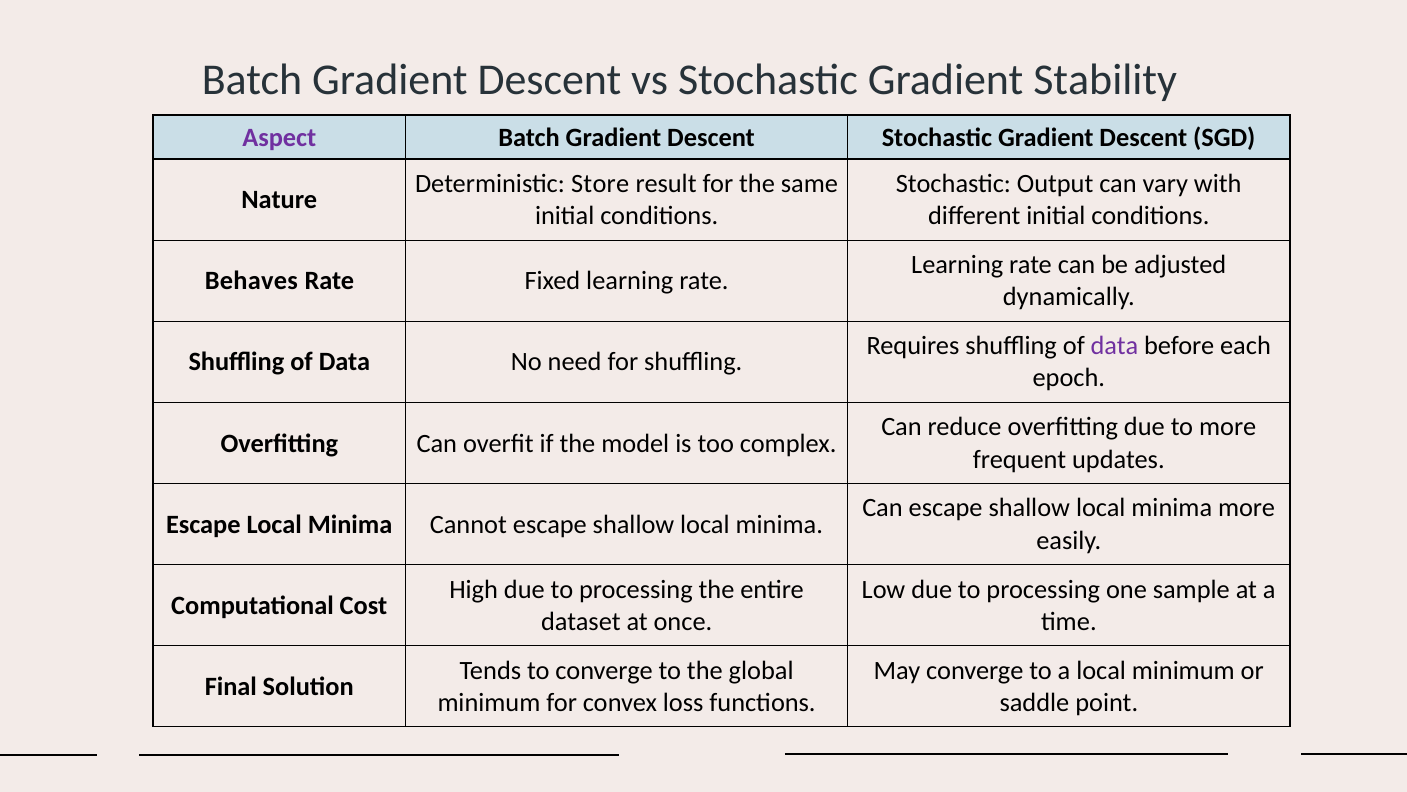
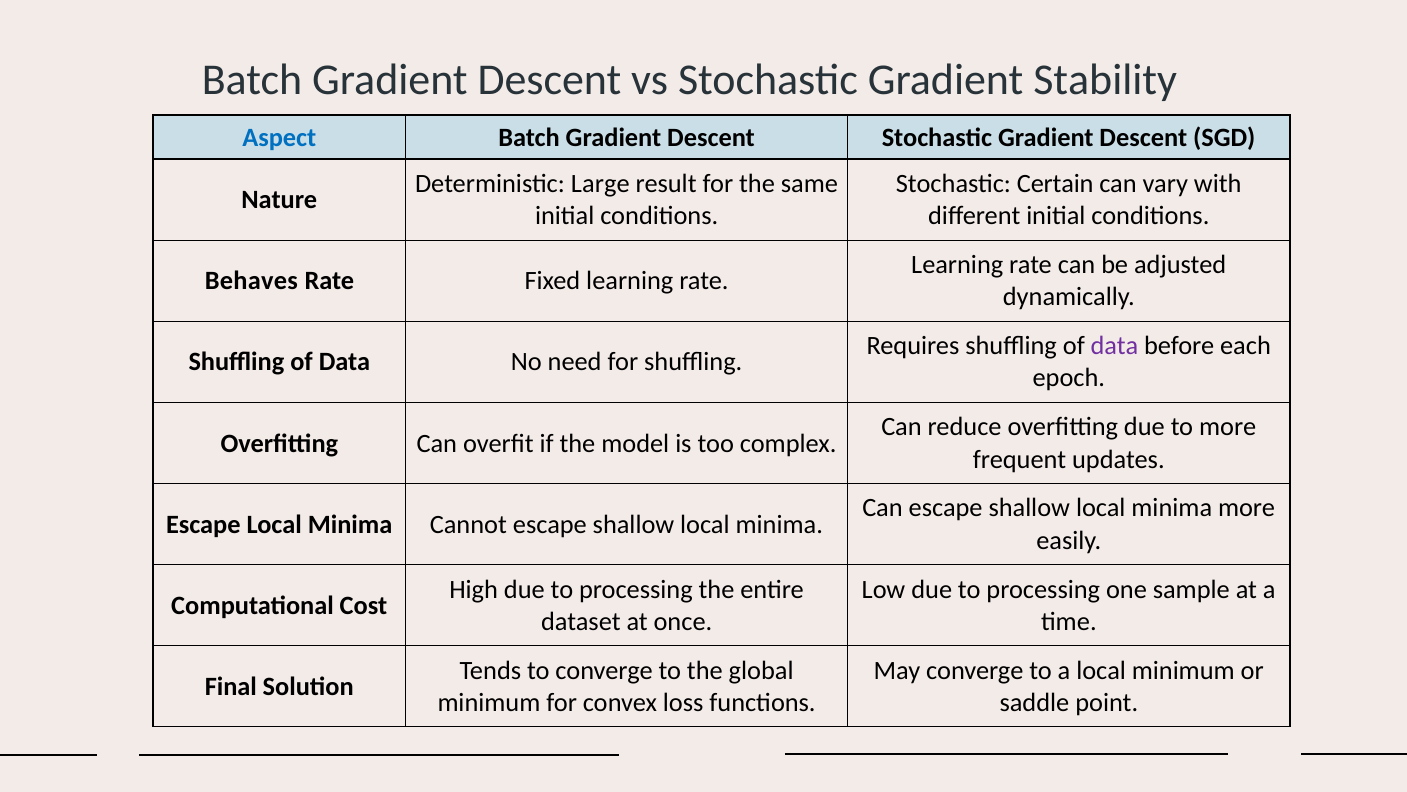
Aspect colour: purple -> blue (279, 137)
Store: Store -> Large (600, 184)
Output: Output -> Certain (1055, 184)
